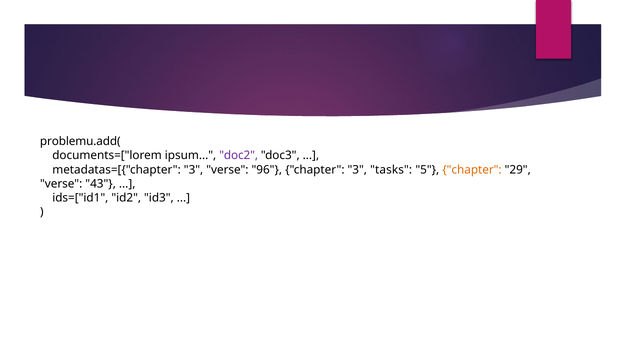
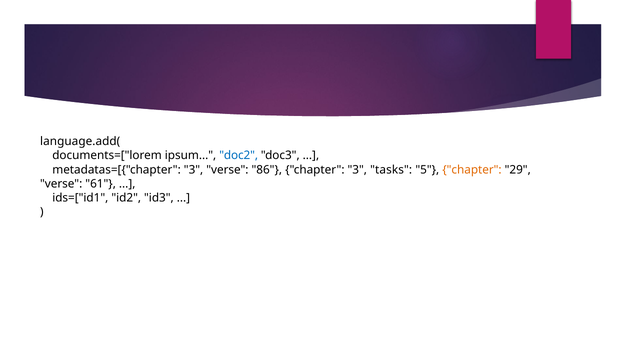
problemu.add(: problemu.add( -> language.add( (80, 142)
doc2 colour: purple -> blue (239, 156)
96: 96 -> 86 (267, 170)
43: 43 -> 61 (101, 184)
